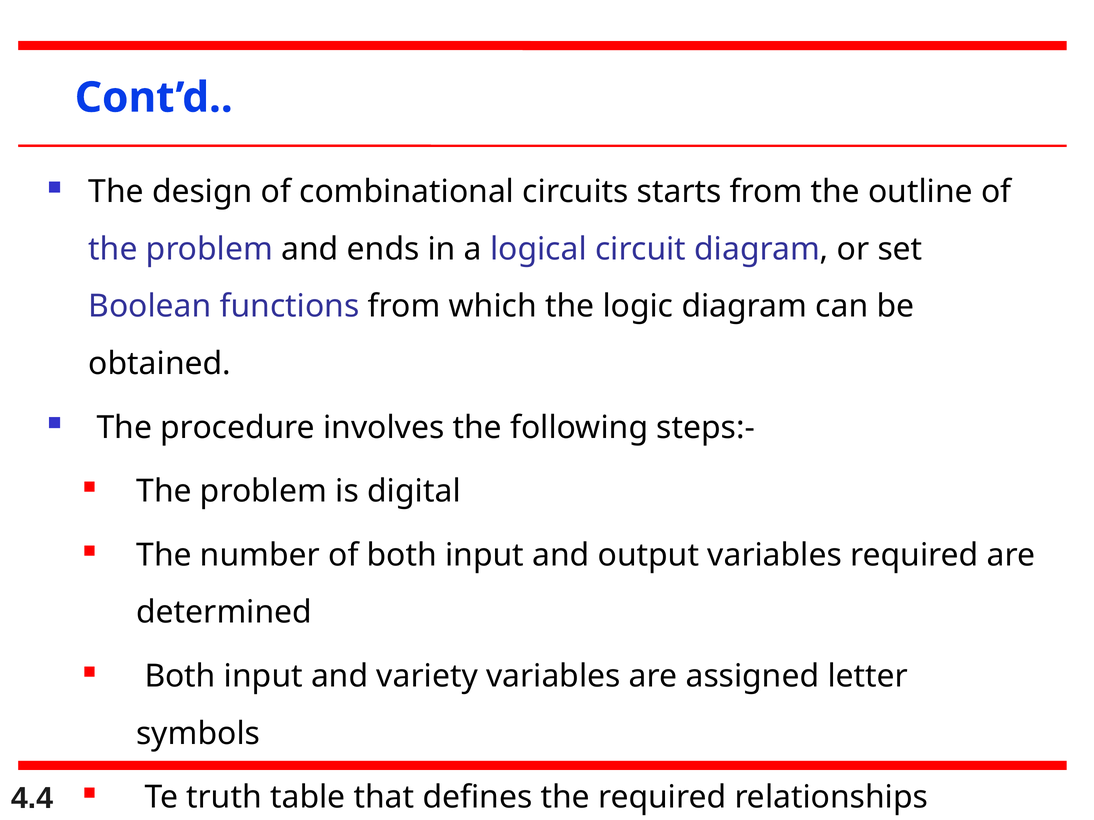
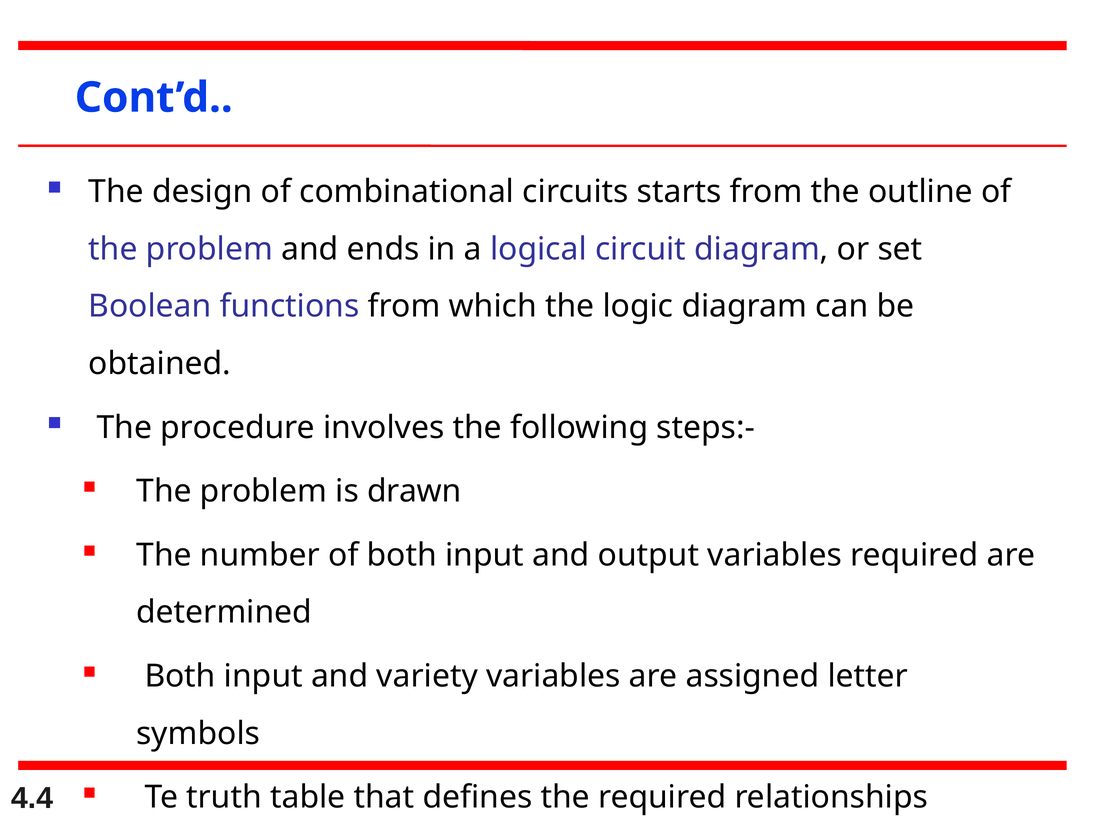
digital: digital -> drawn (414, 492)
